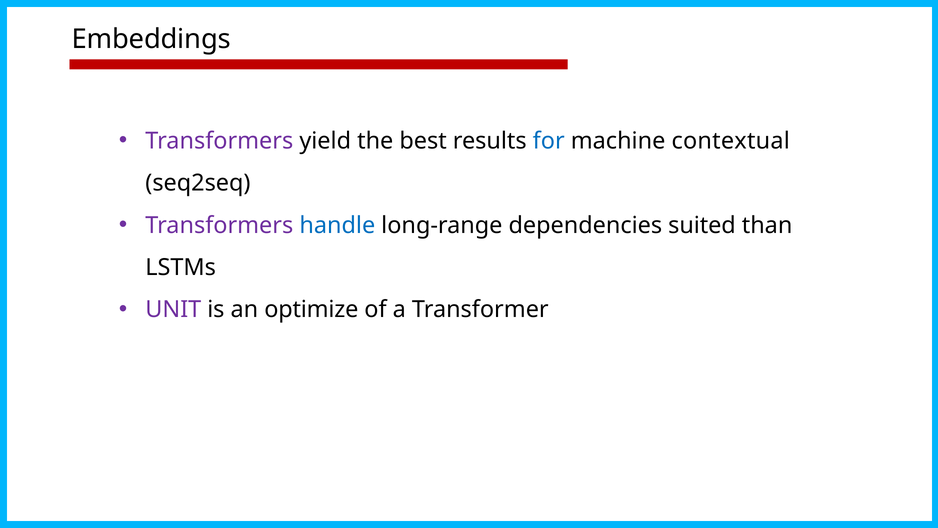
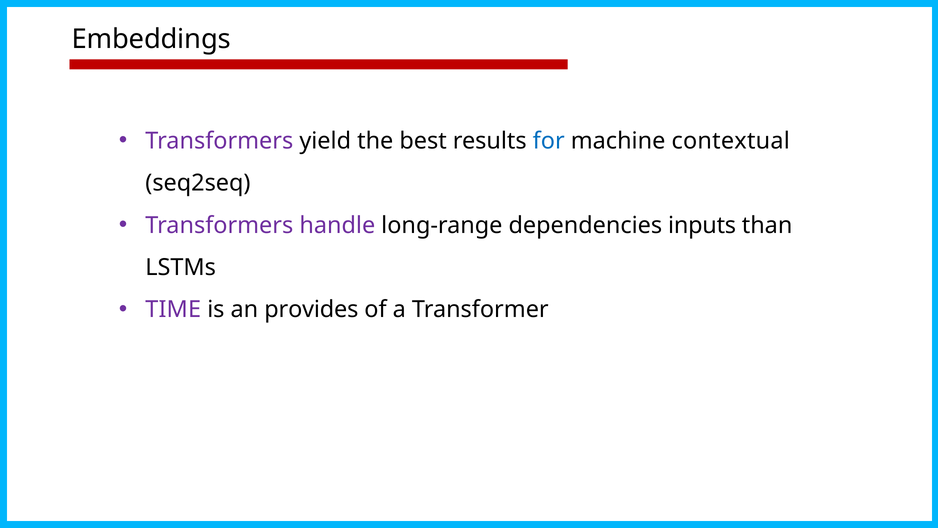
handle colour: blue -> purple (337, 225)
suited: suited -> inputs (702, 225)
UNIT: UNIT -> TIME (173, 310)
optimize: optimize -> provides (311, 310)
